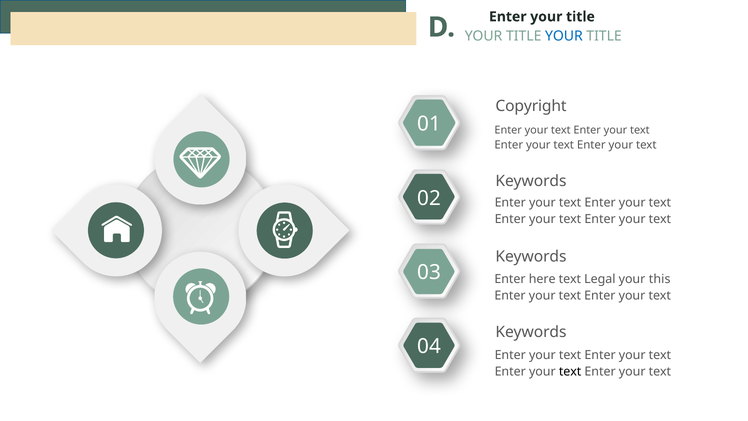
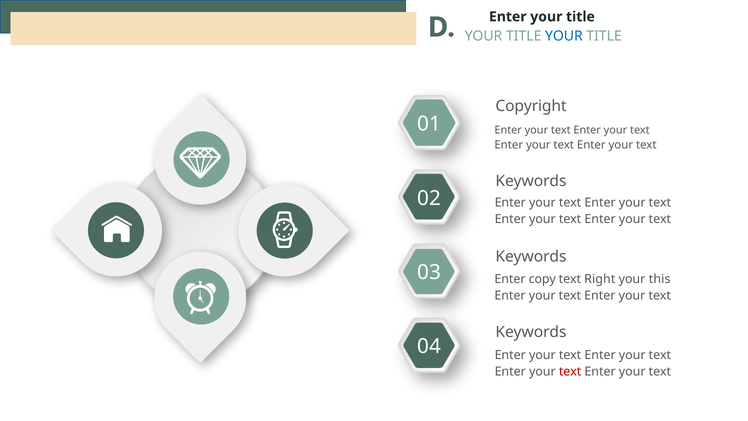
here: here -> copy (542, 279)
Legal: Legal -> Right (600, 279)
text colour: black -> red (570, 371)
